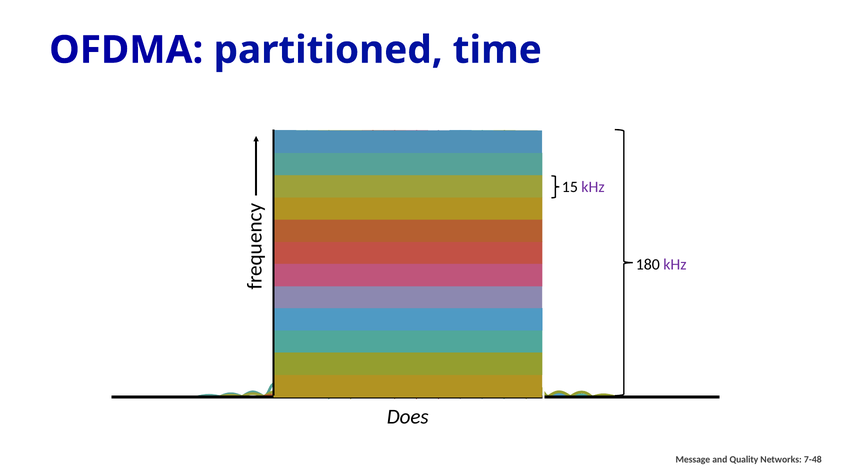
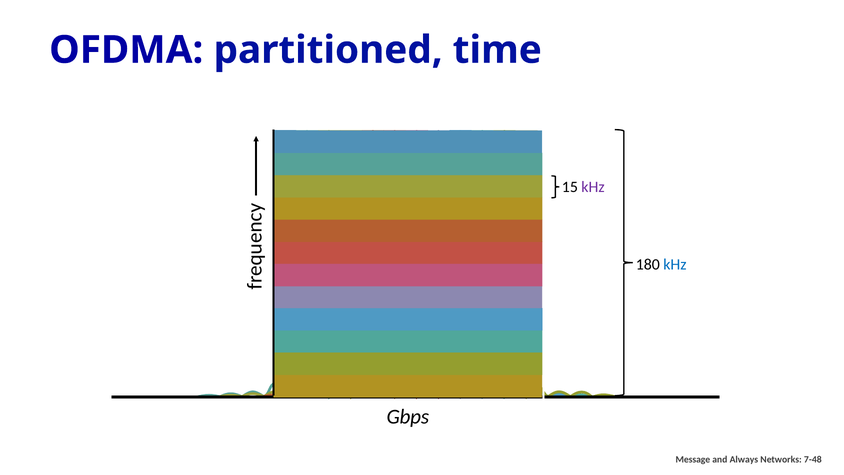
kHz colour: purple -> blue (675, 265)
Does: Does -> Gbps (408, 417)
Quality: Quality -> Always (744, 459)
